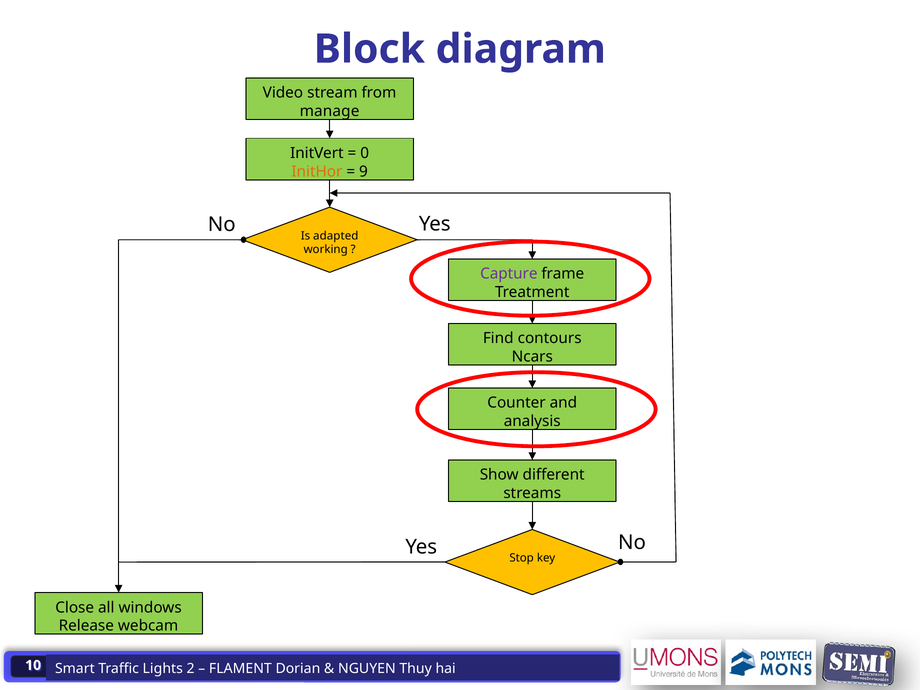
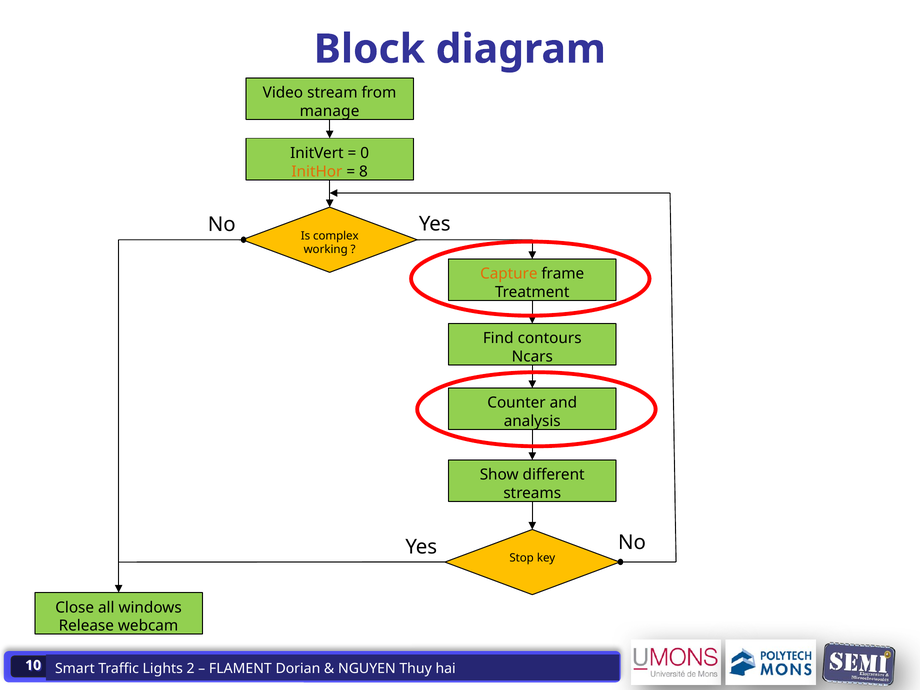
9: 9 -> 8 (363, 172)
adapted: adapted -> complex (336, 236)
Capture colour: purple -> orange (509, 274)
